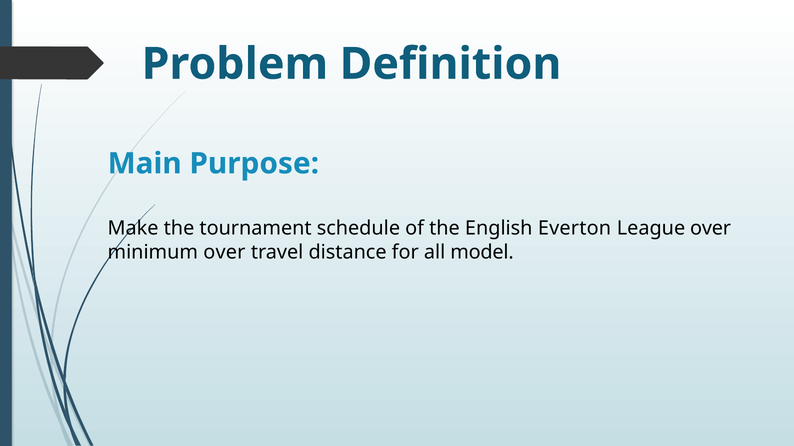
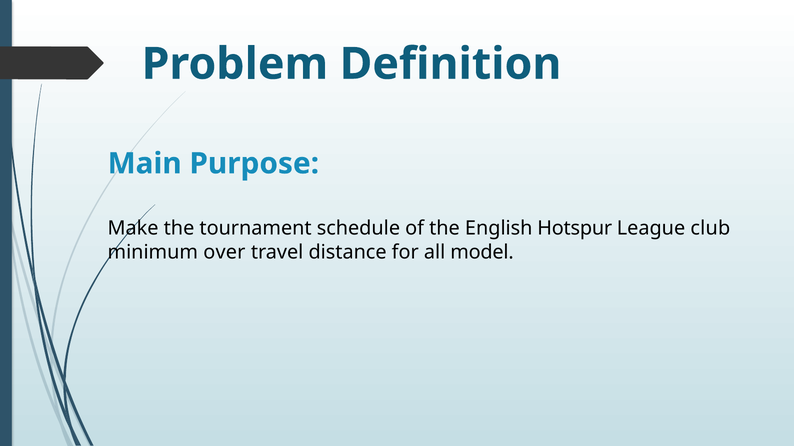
Everton: Everton -> Hotspur (575, 229)
League over: over -> club (710, 229)
